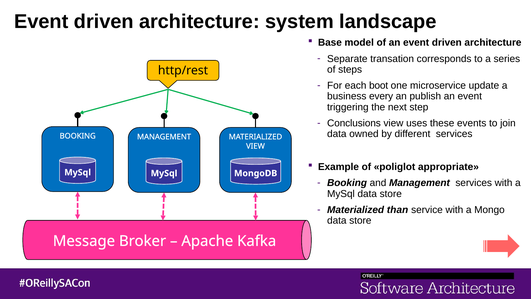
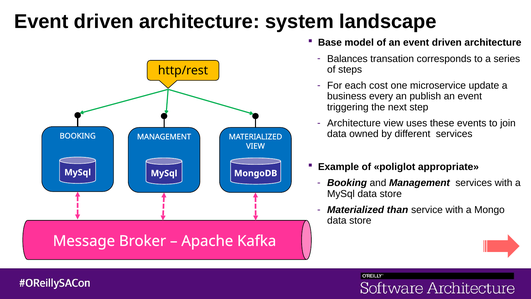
Separate: Separate -> Balances (347, 59)
boot: boot -> cost (379, 85)
Conclusions: Conclusions -> Architecture (354, 123)
